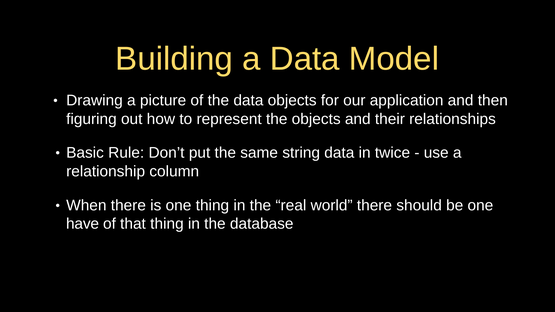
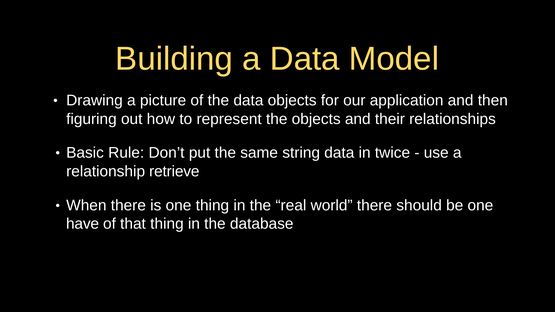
column: column -> retrieve (174, 171)
